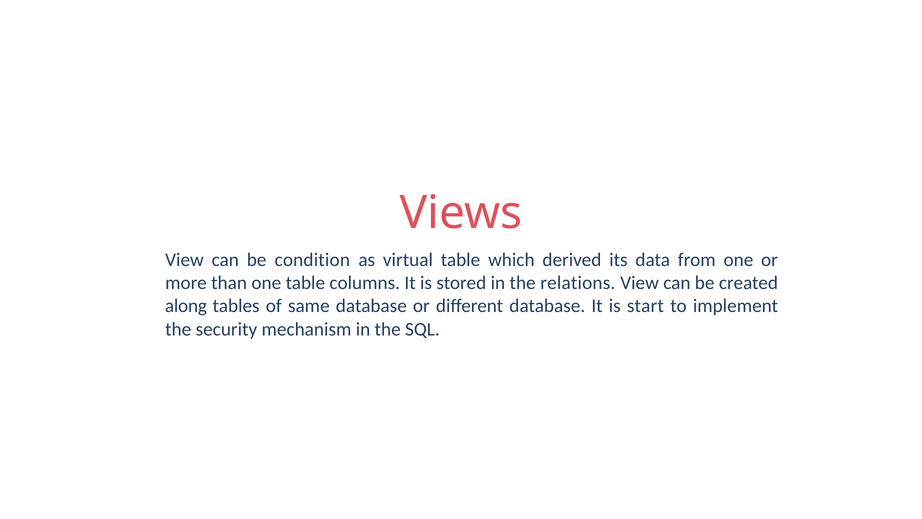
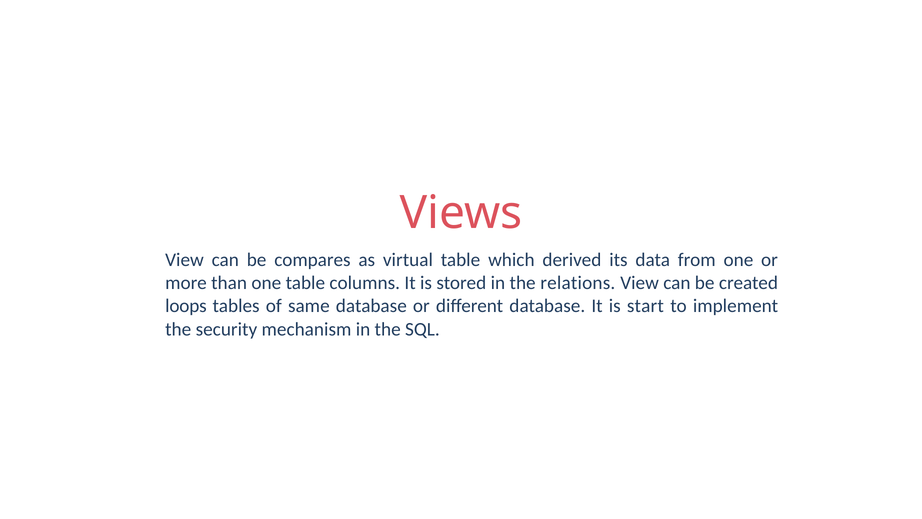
condition: condition -> compares (312, 260)
along: along -> loops (186, 306)
